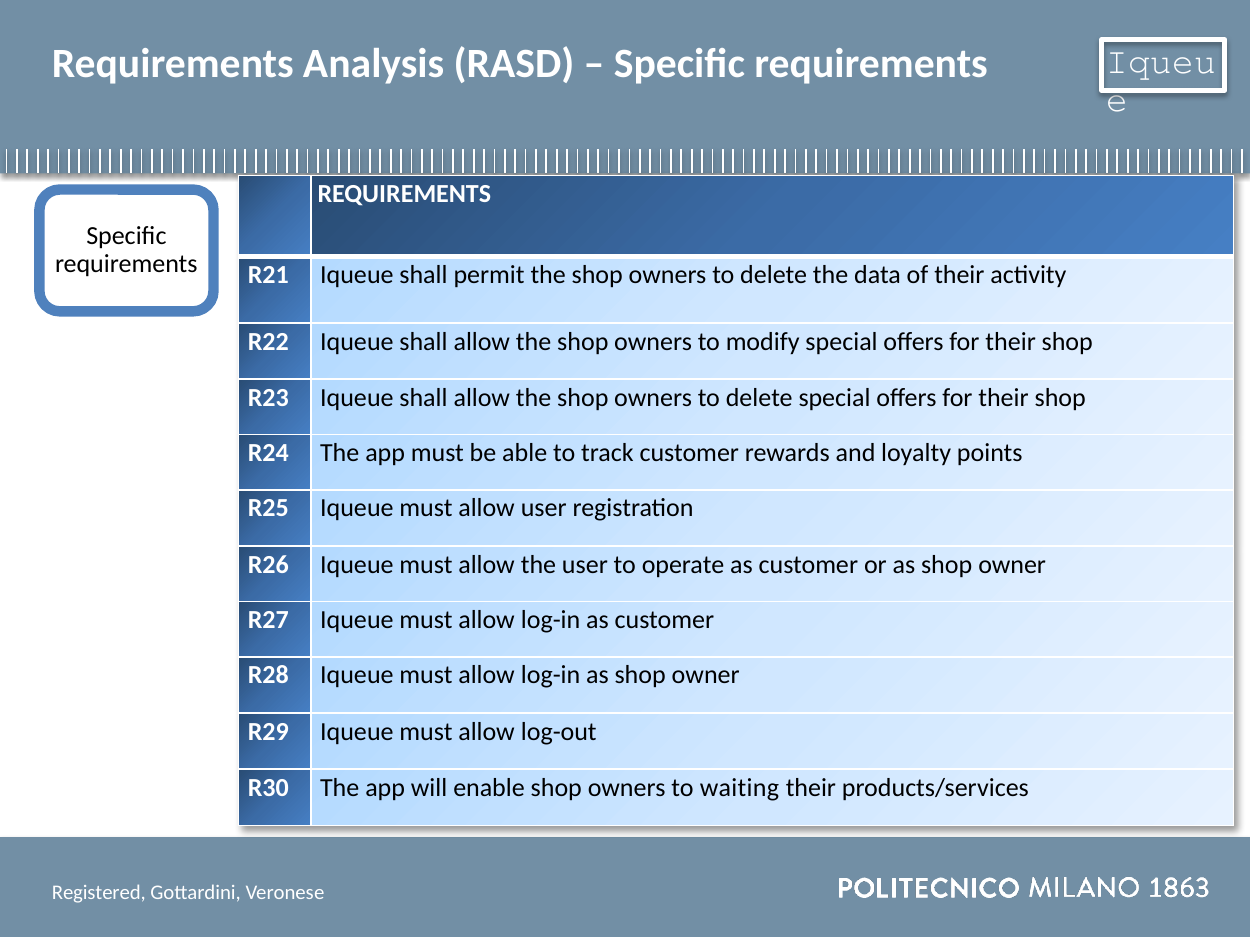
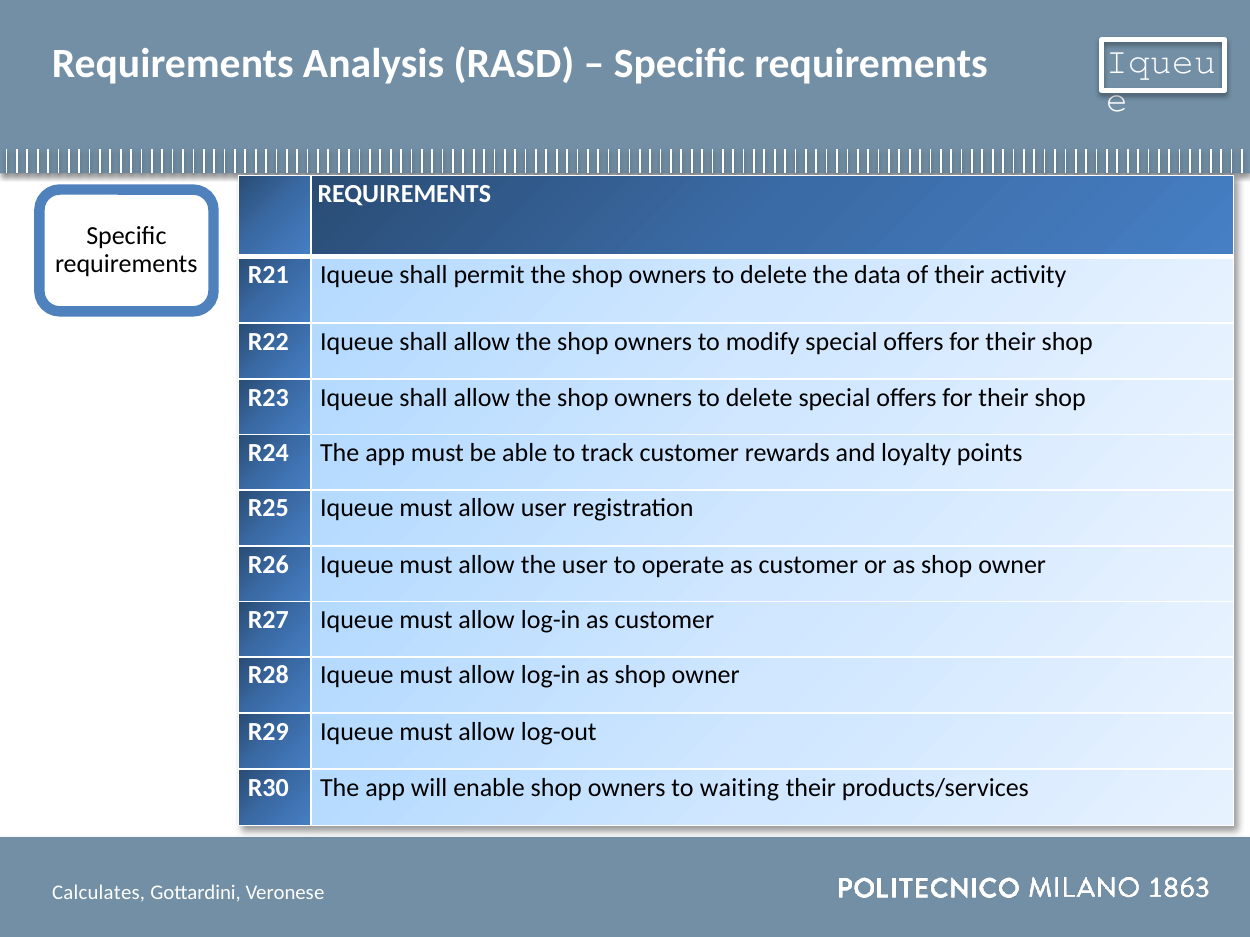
Registered: Registered -> Calculates (99, 893)
